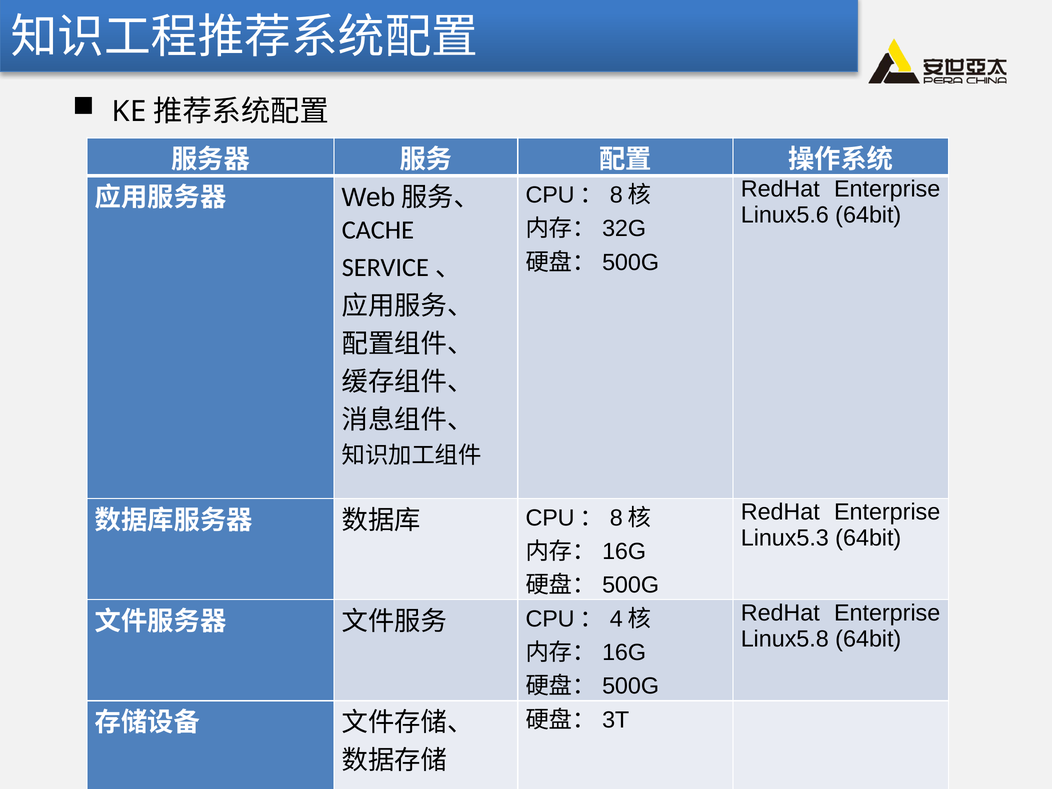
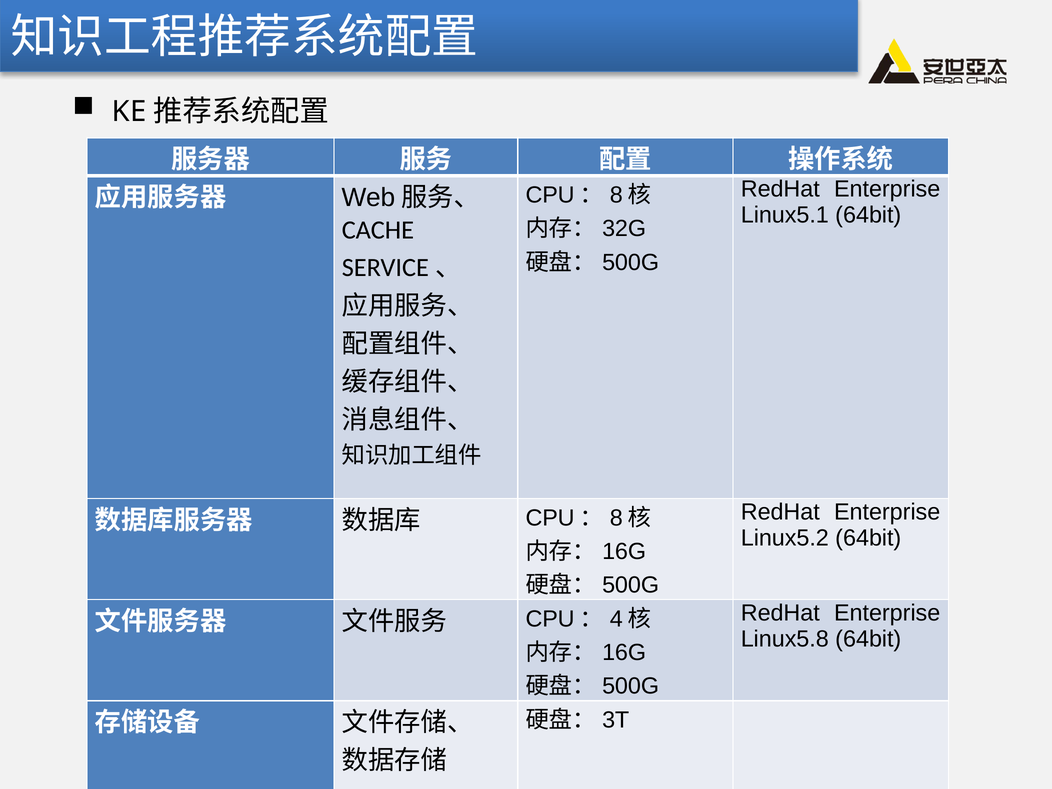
Linux5.6: Linux5.6 -> Linux5.1 (785, 215)
Linux5.3: Linux5.3 -> Linux5.2 (785, 538)
